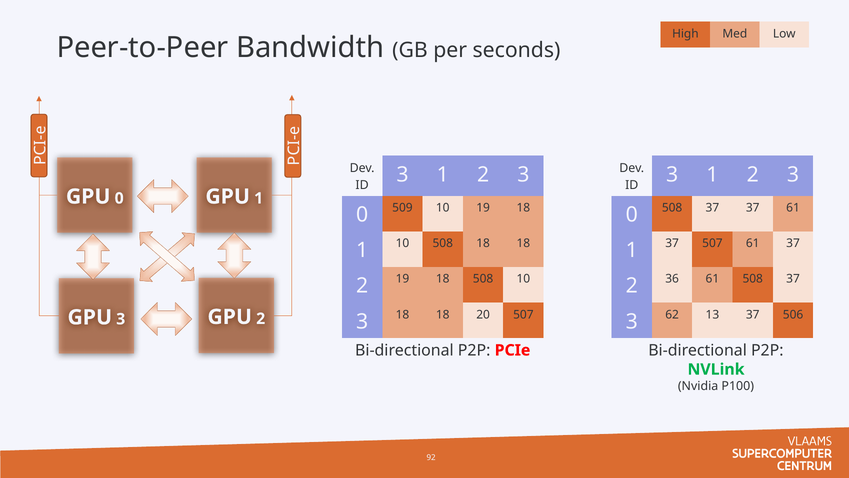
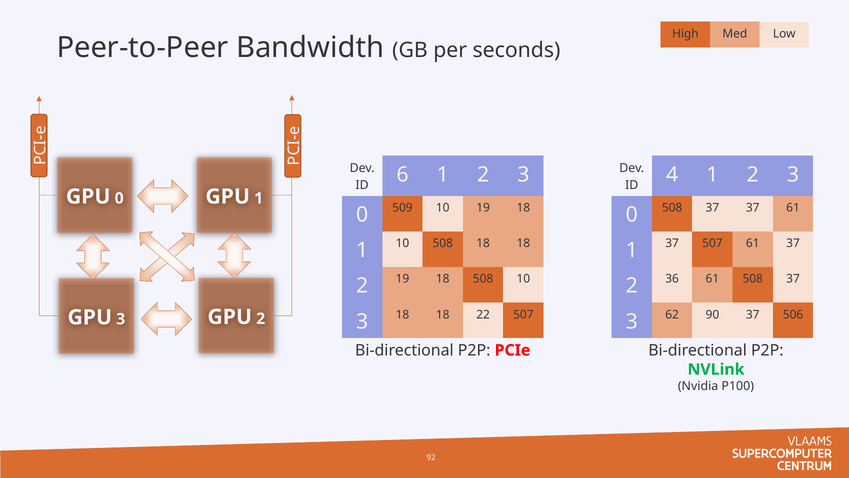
3: 3 -> 6 (402, 174)
3: 3 -> 4 (672, 174)
20: 20 -> 22 (483, 314)
13: 13 -> 90 (712, 314)
